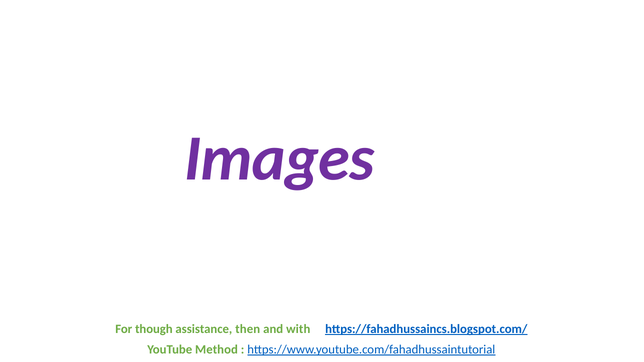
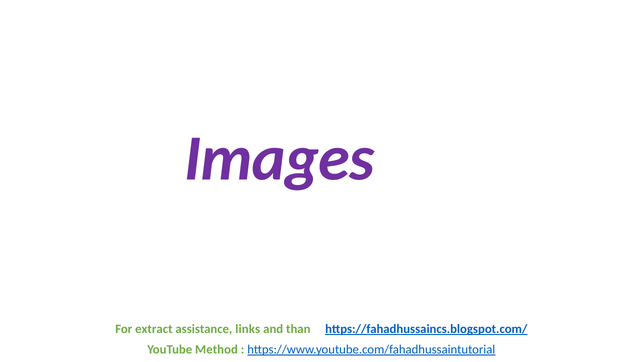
though: though -> extract (154, 329)
then: then -> links (248, 329)
with: with -> than (298, 329)
